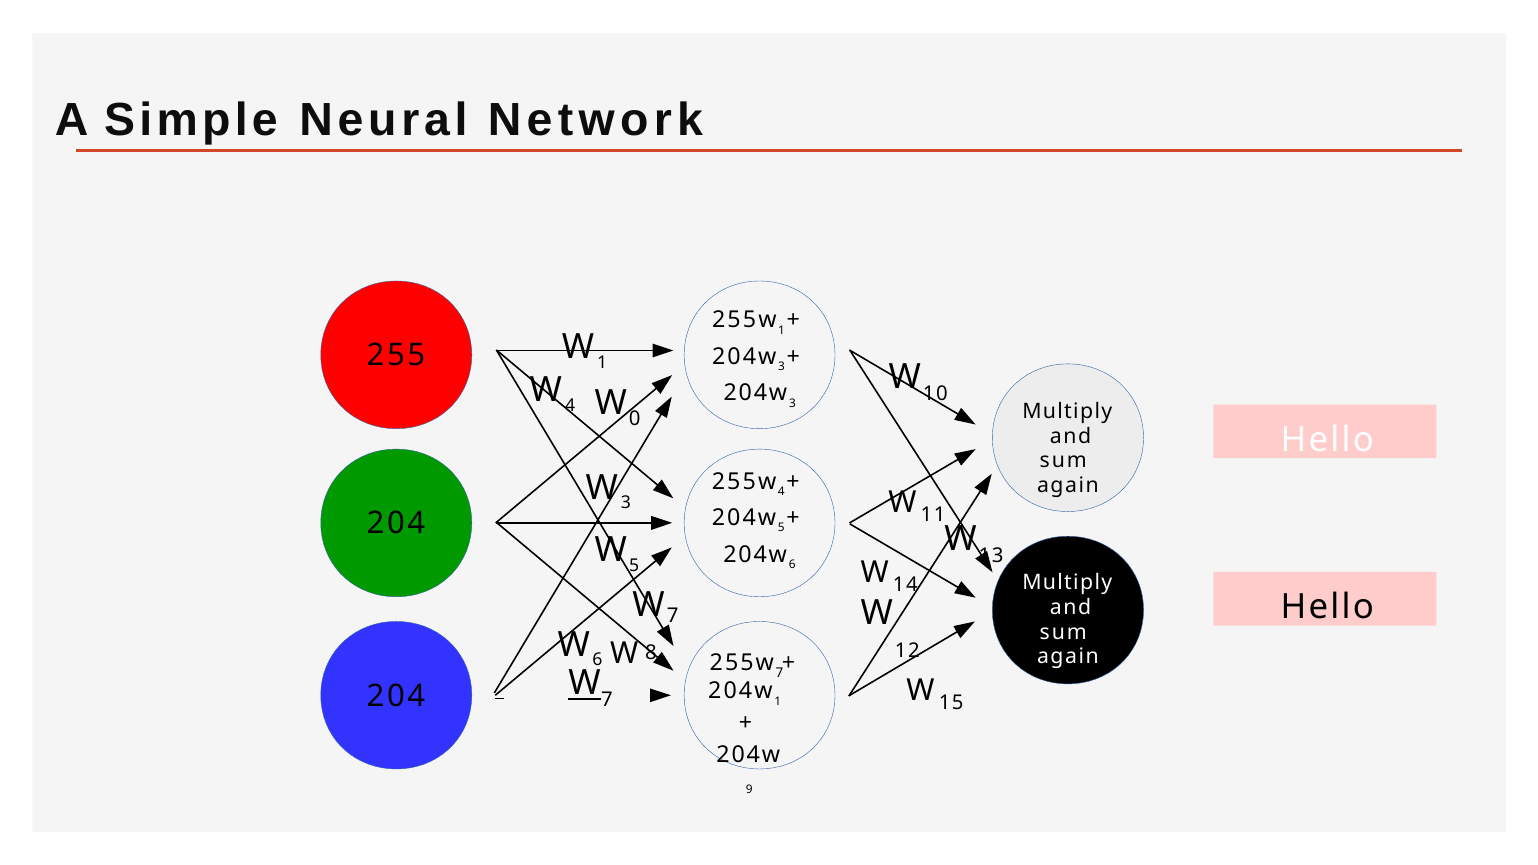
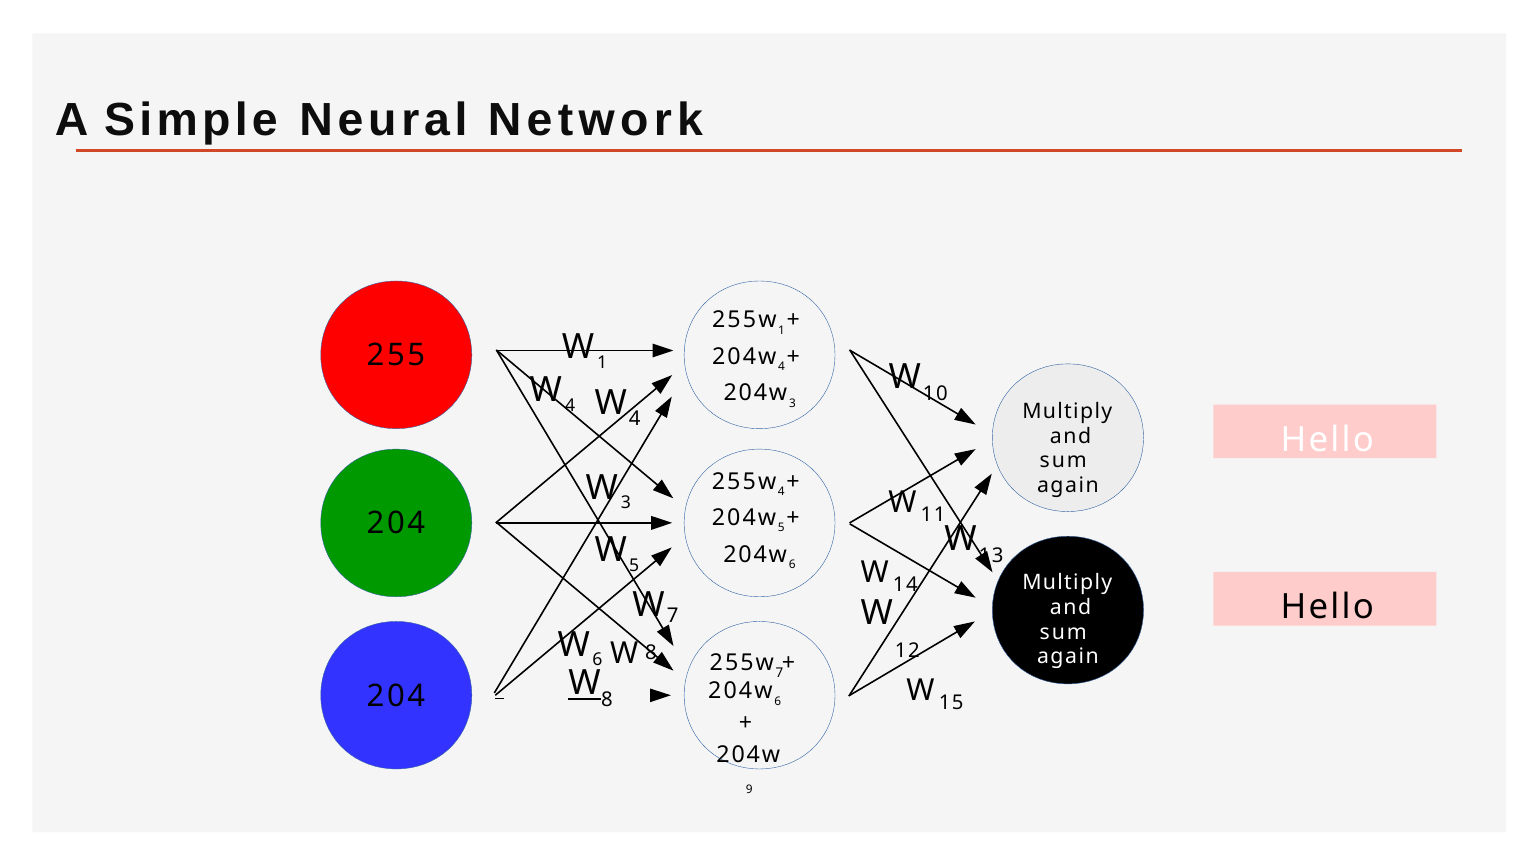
3: 3 -> 4 (782, 367)
0: 0 -> 4 (635, 419)
W 7: 7 -> 8 (607, 700)
1: 1 -> 6 (778, 701)
